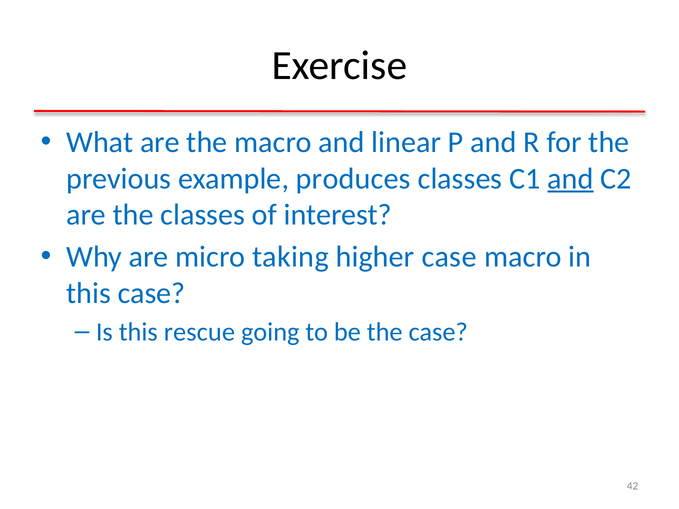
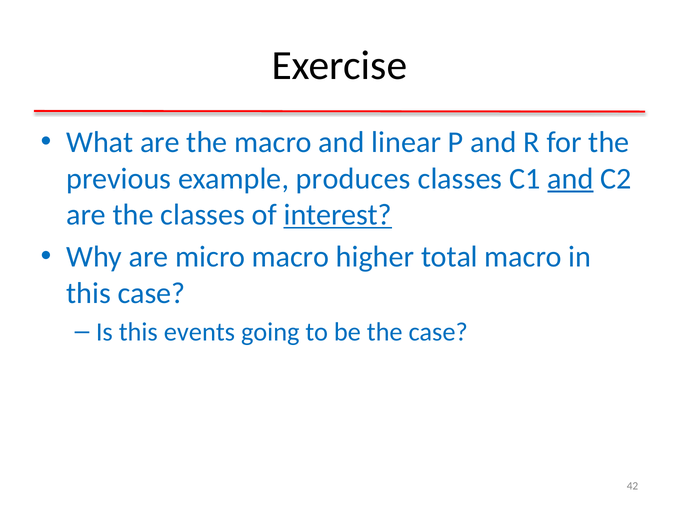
interest underline: none -> present (338, 215)
micro taking: taking -> macro (291, 257)
higher case: case -> total (449, 257)
rescue: rescue -> events (199, 332)
